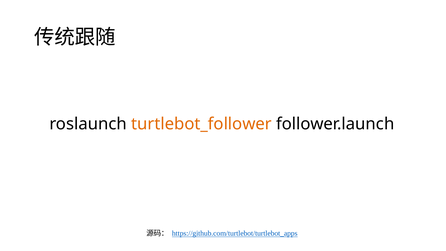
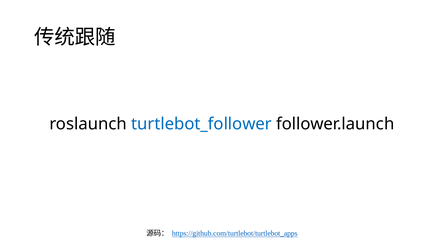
turtlebot_follower colour: orange -> blue (201, 124)
